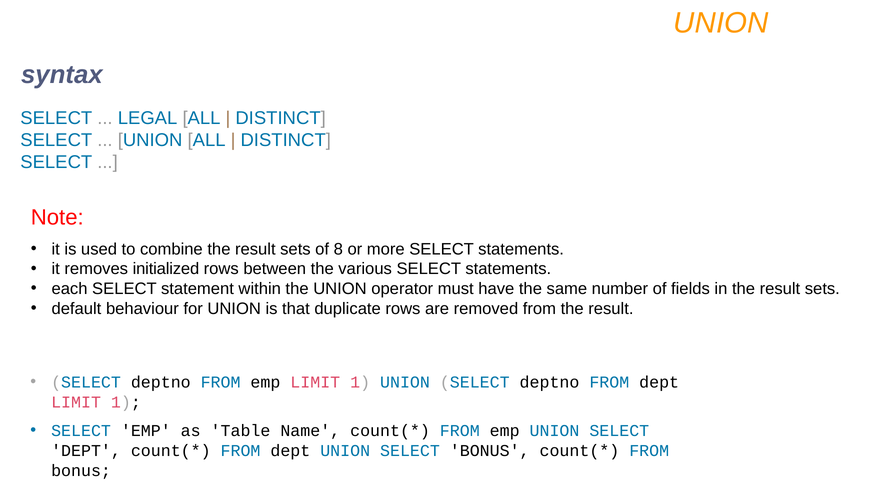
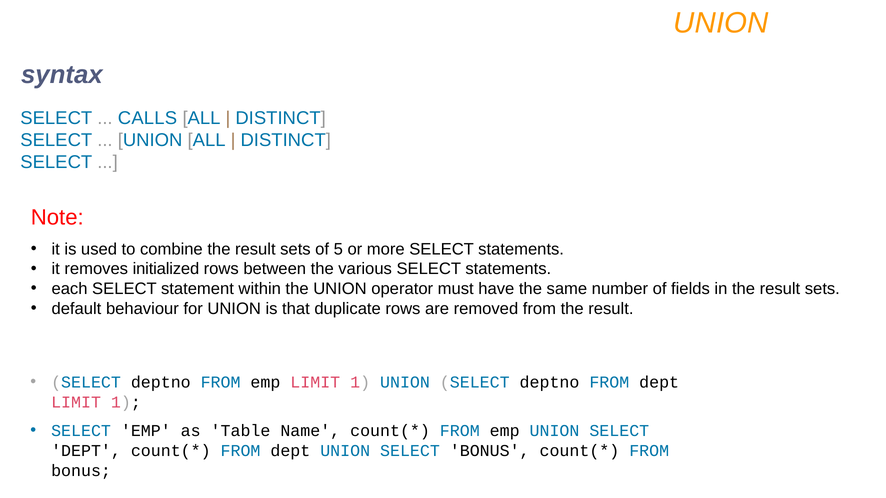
LEGAL: LEGAL -> CALLS (147, 118)
8: 8 -> 5 (338, 249)
